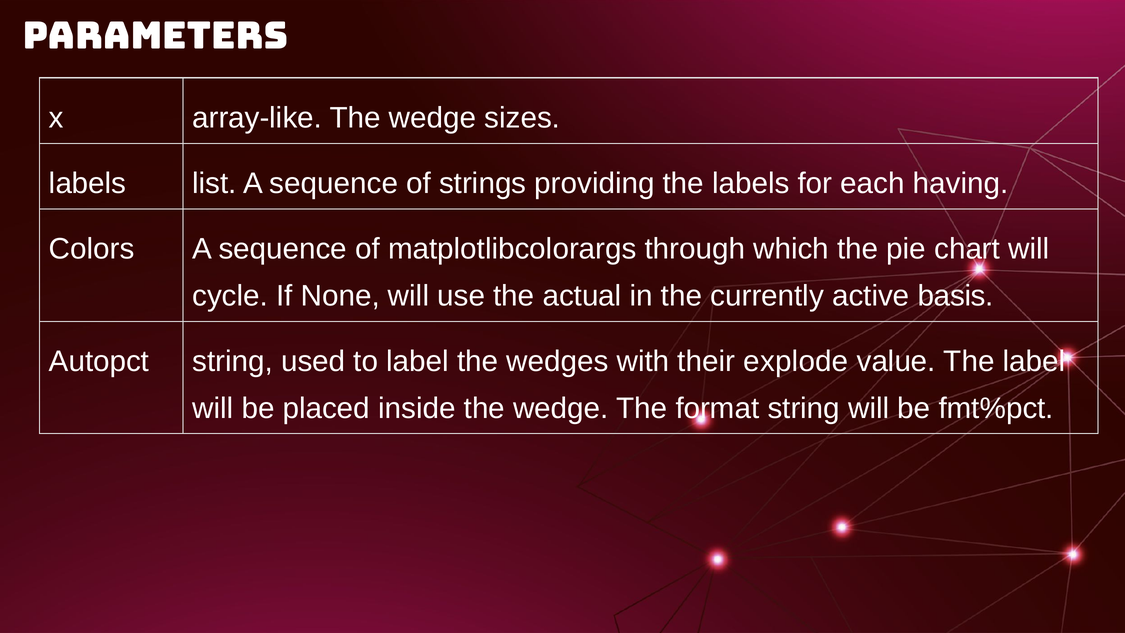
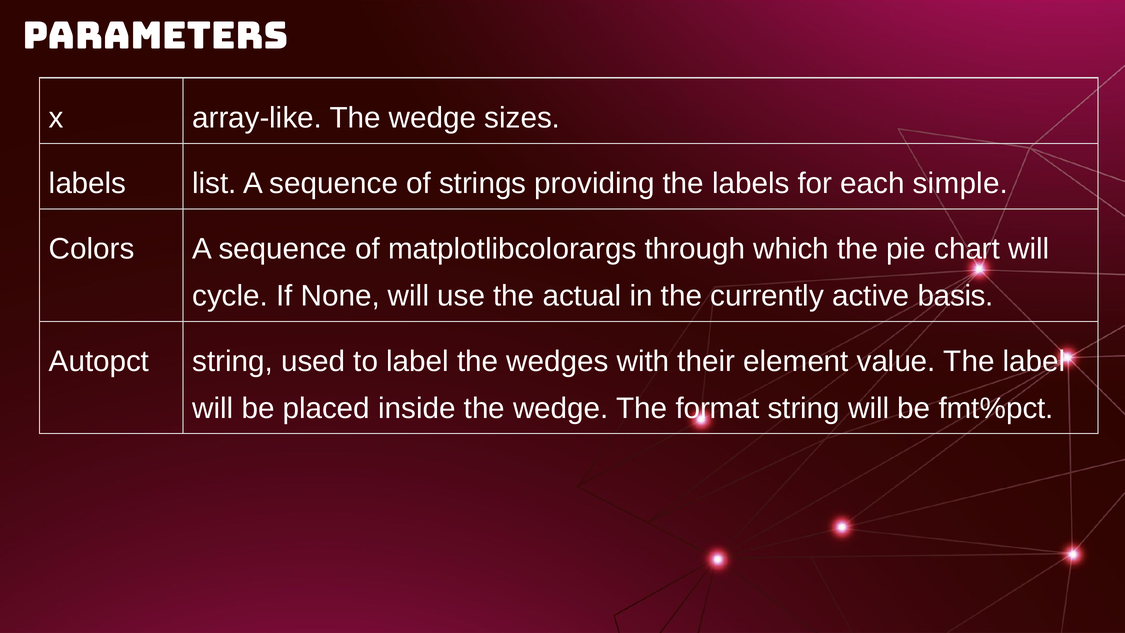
having: having -> simple (960, 183)
explode: explode -> element (796, 361)
